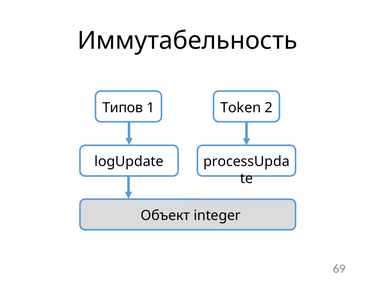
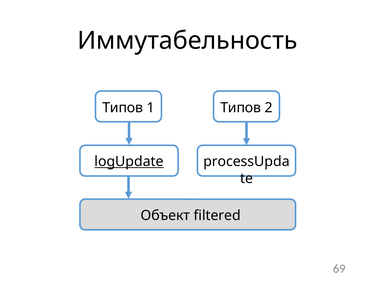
1 Token: Token -> Типов (241, 108)
logUpdate underline: none -> present (129, 162)
integer: integer -> filtered (217, 216)
